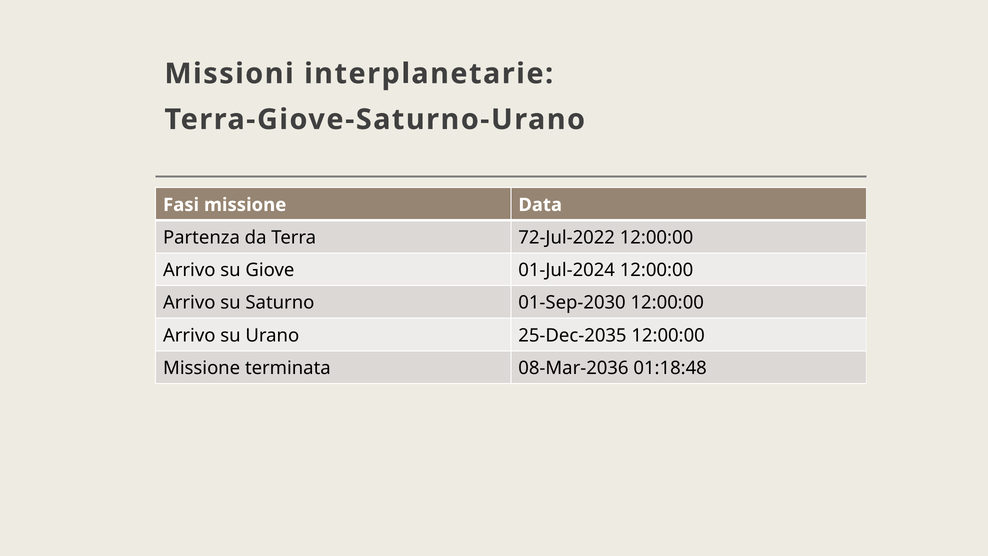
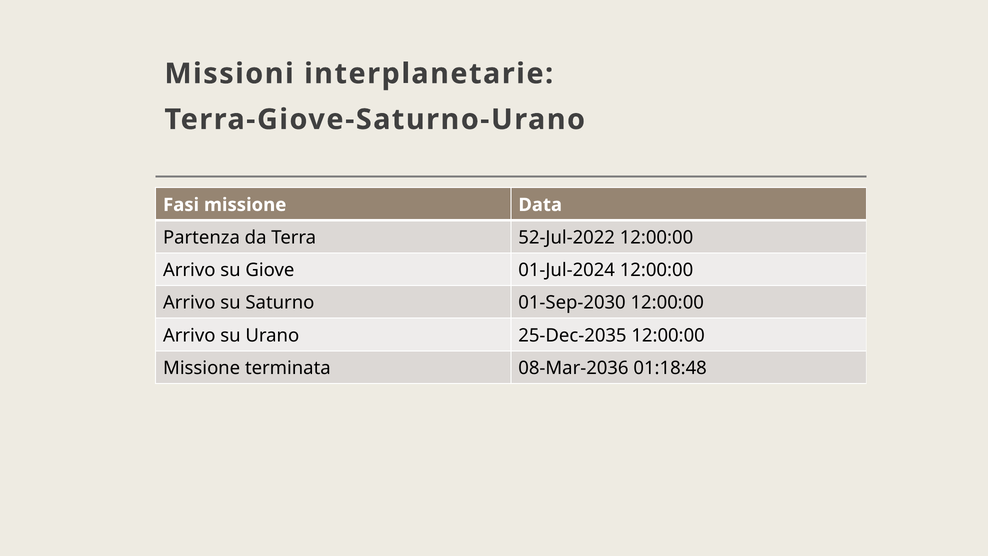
72-Jul-2022: 72-Jul-2022 -> 52-Jul-2022 (567, 237)
